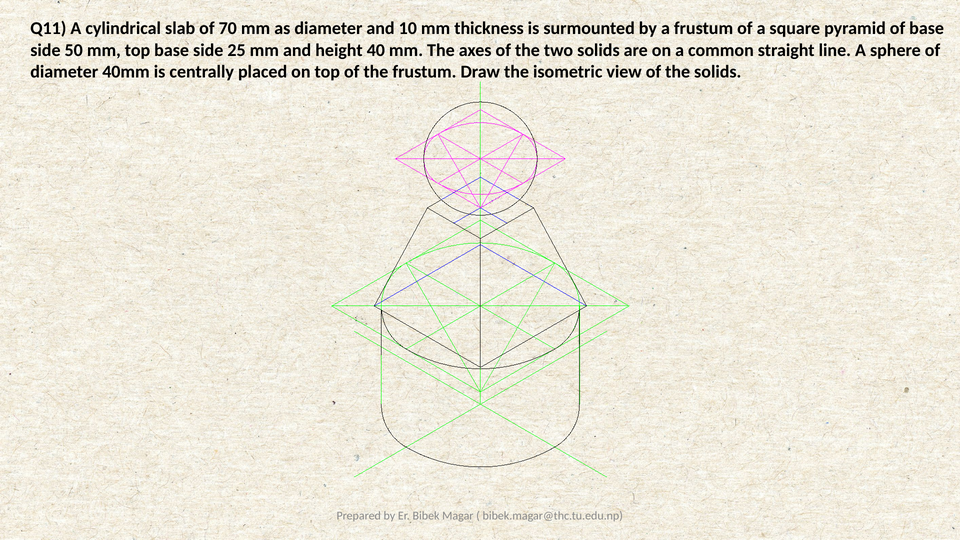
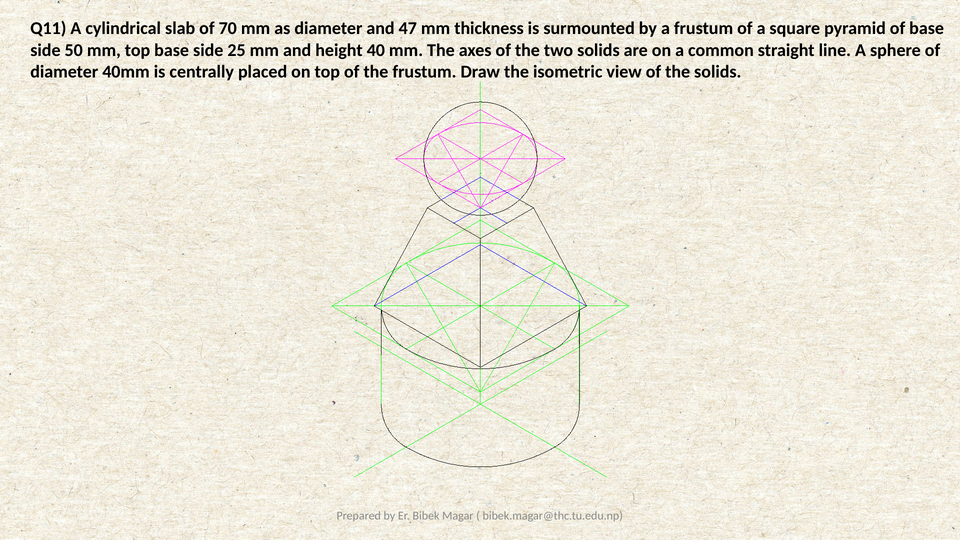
10: 10 -> 47 (408, 29)
